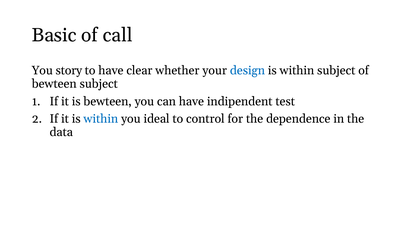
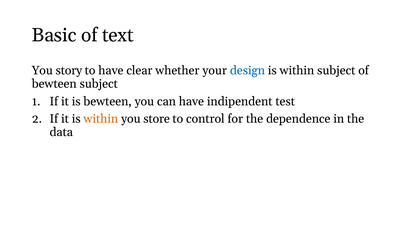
call: call -> text (118, 35)
within colour: blue -> orange (101, 119)
ideal: ideal -> store (157, 119)
